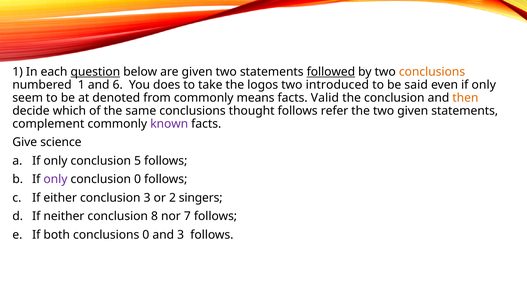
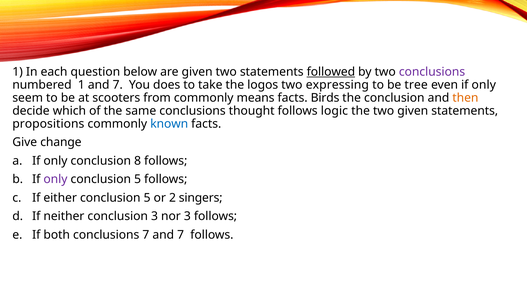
question underline: present -> none (95, 72)
conclusions colour: orange -> purple (432, 72)
1 and 6: 6 -> 7 (118, 85)
introduced: introduced -> expressing (337, 85)
said: said -> tree (416, 85)
denoted: denoted -> scooters (116, 98)
Valid: Valid -> Birds (325, 98)
refer: refer -> logic (334, 111)
complement: complement -> propositions (48, 124)
known colour: purple -> blue (169, 124)
science: science -> change (61, 143)
5: 5 -> 8 (138, 161)
0: 0 -> 5 (138, 180)
either conclusion 3: 3 -> 5 (147, 198)
conclusion 8: 8 -> 3 (154, 217)
nor 7: 7 -> 3 (187, 217)
conclusions 0: 0 -> 7 (146, 235)
3: 3 -> 7 (181, 235)
